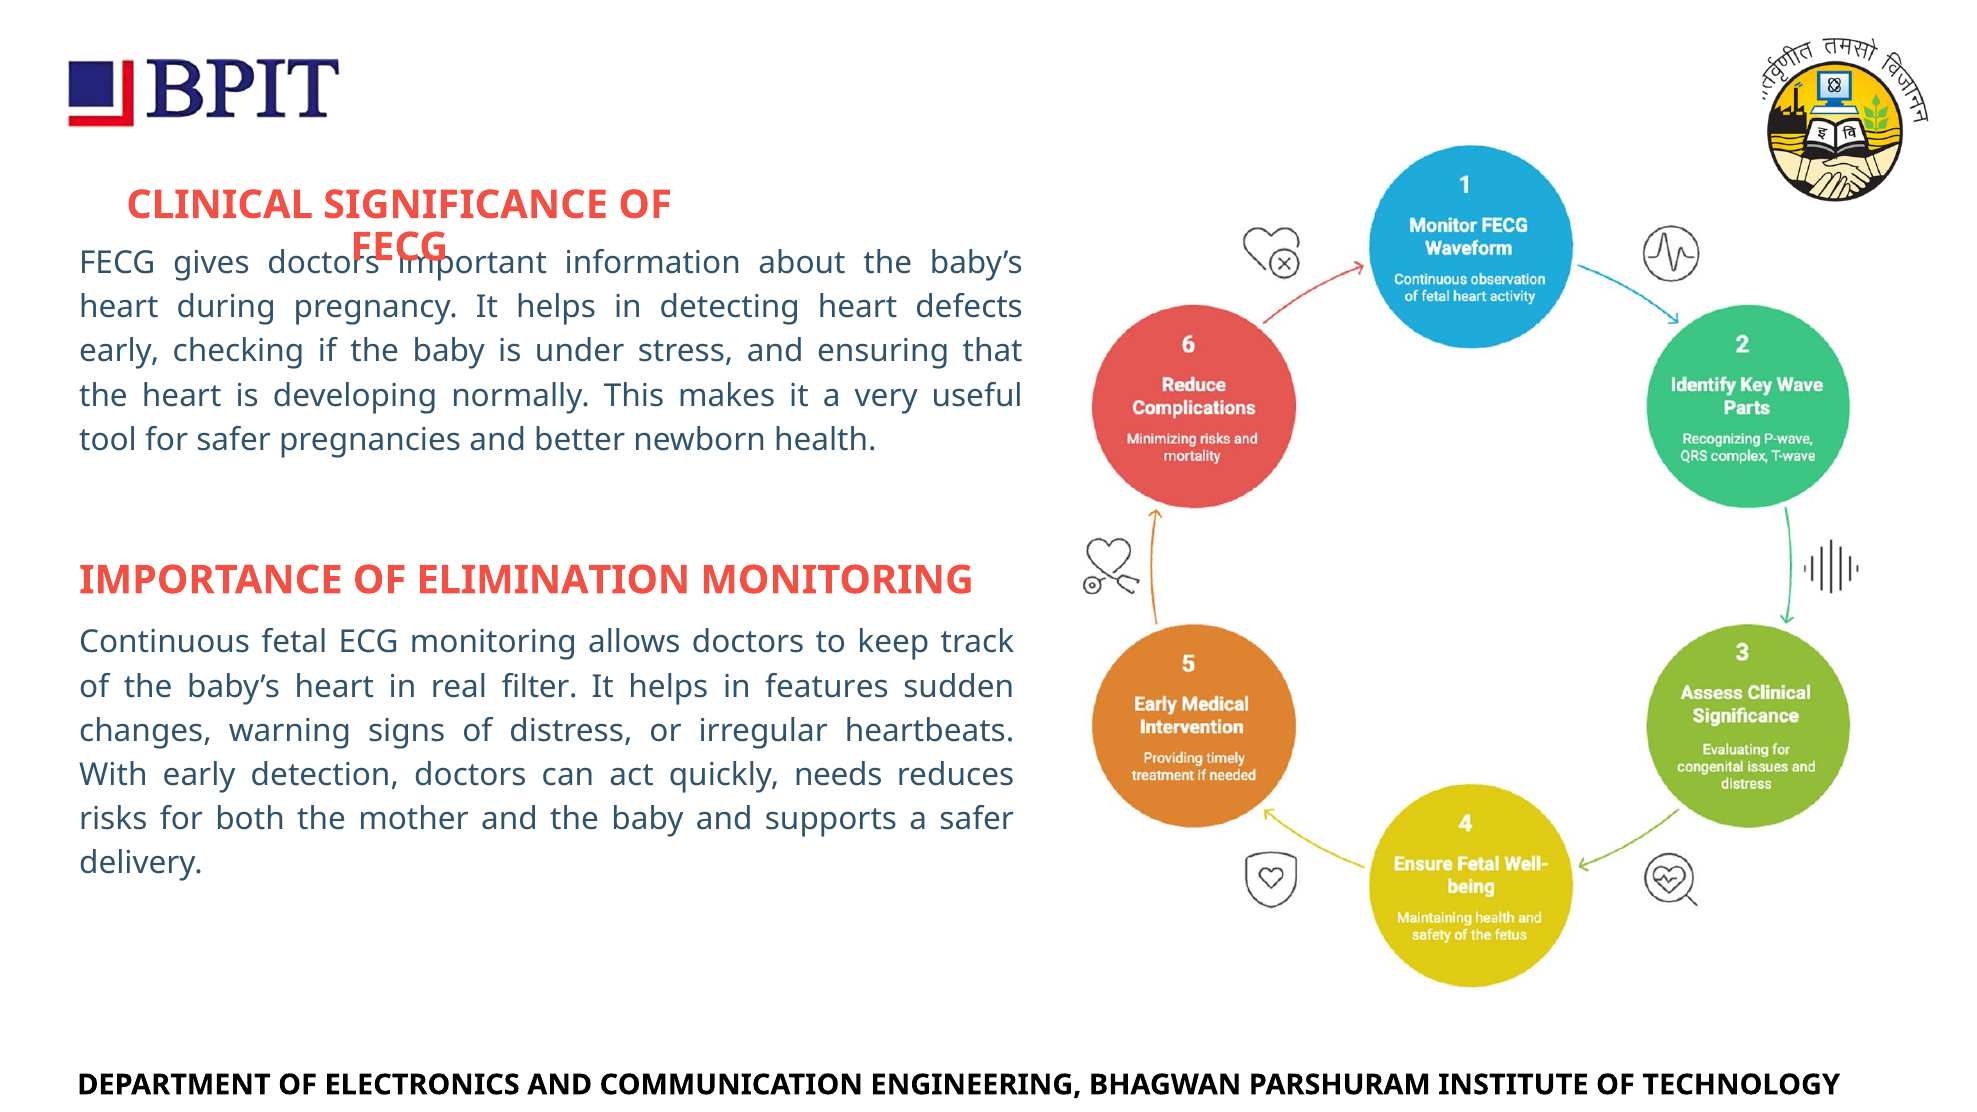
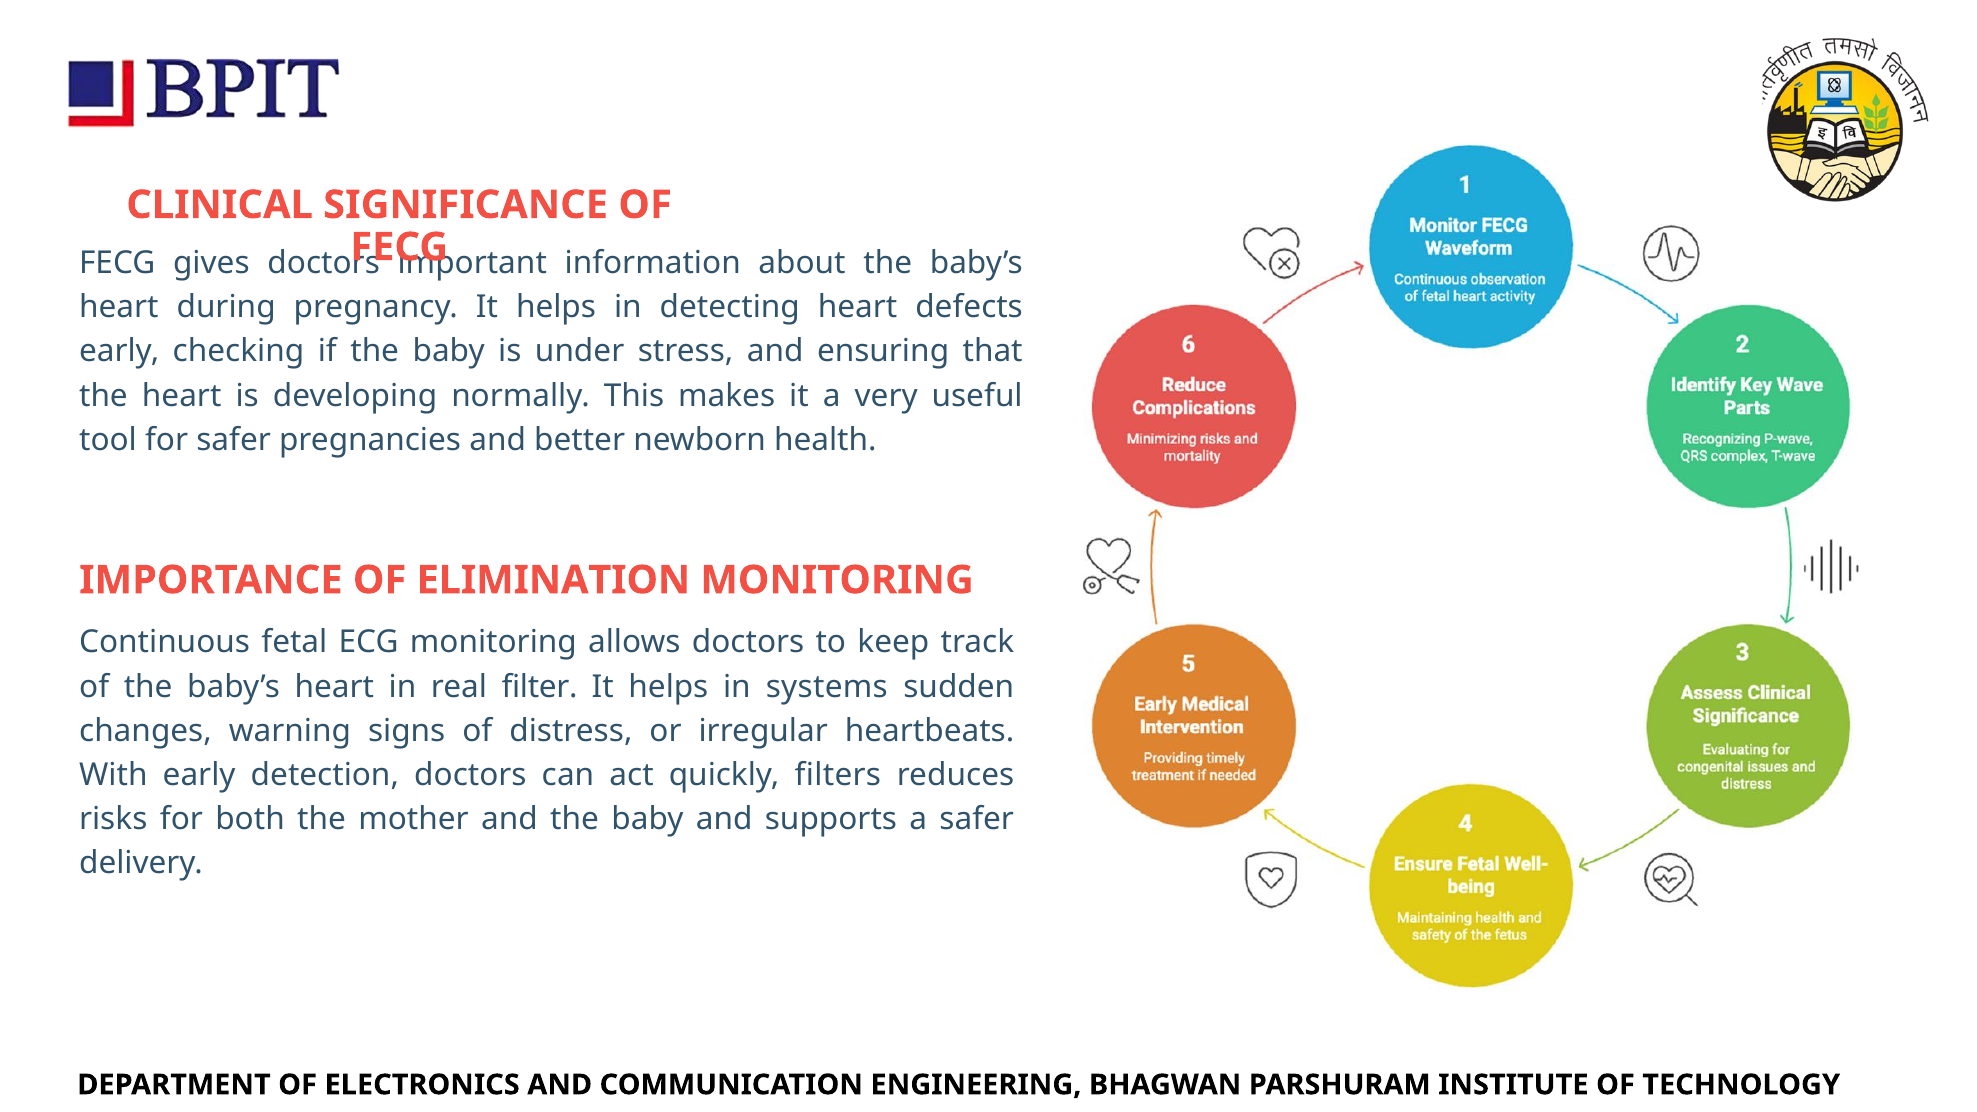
features: features -> systems (827, 687)
needs: needs -> filters (838, 775)
